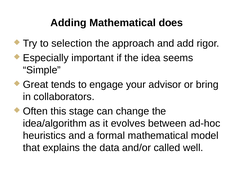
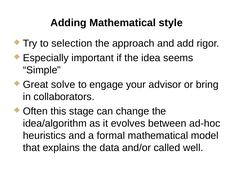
does: does -> style (171, 23)
tends: tends -> solve (63, 85)
